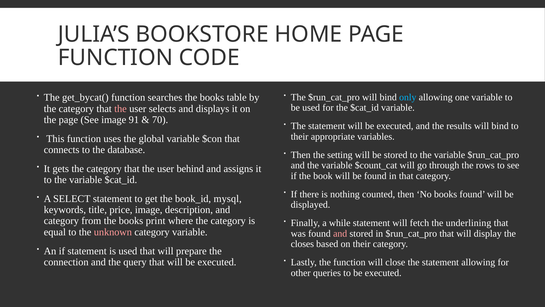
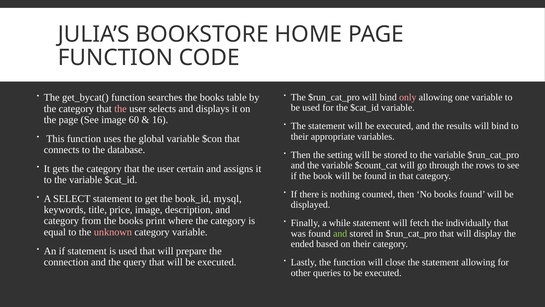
only colour: light blue -> pink (408, 97)
91: 91 -> 60 (134, 120)
70: 70 -> 16 (160, 120)
behind: behind -> certain (190, 169)
underlining: underlining -> individually (469, 223)
and colour: pink -> light green (340, 233)
closes: closes -> ended (302, 244)
